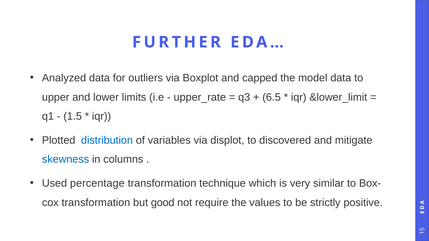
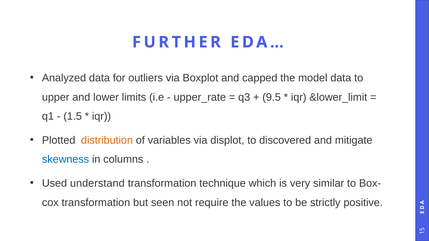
6.5: 6.5 -> 9.5 (272, 97)
distribution colour: blue -> orange (107, 140)
percentage: percentage -> understand (97, 183)
good: good -> seen (163, 203)
